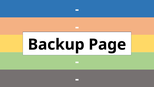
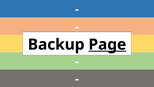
Page underline: none -> present (107, 44)
